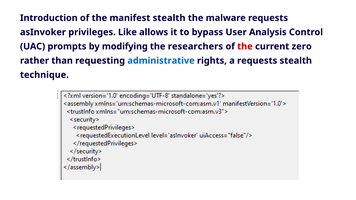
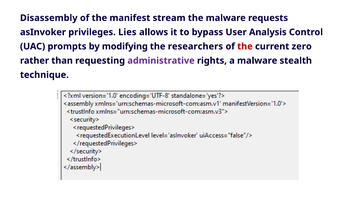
Introduction: Introduction -> Disassembly (49, 18)
manifest stealth: stealth -> stream (169, 18)
Like: Like -> Lies (127, 32)
administrative colour: blue -> purple (161, 61)
a requests: requests -> malware (257, 61)
